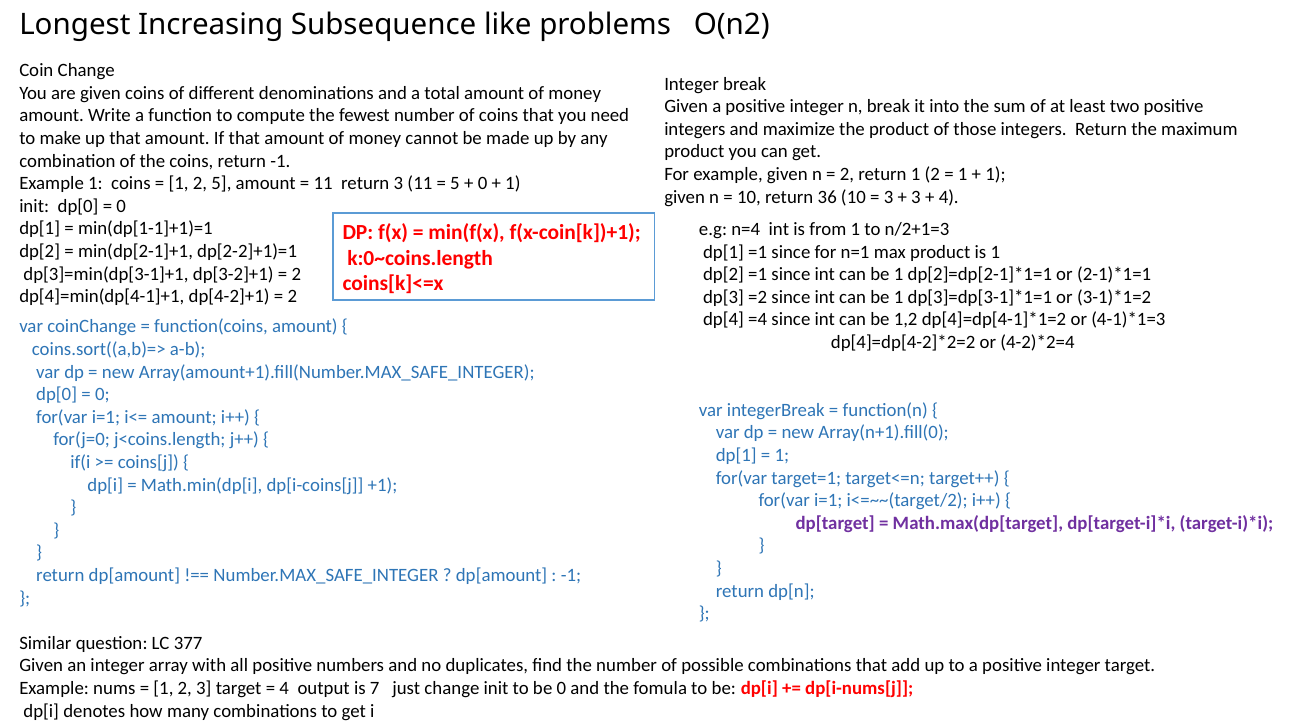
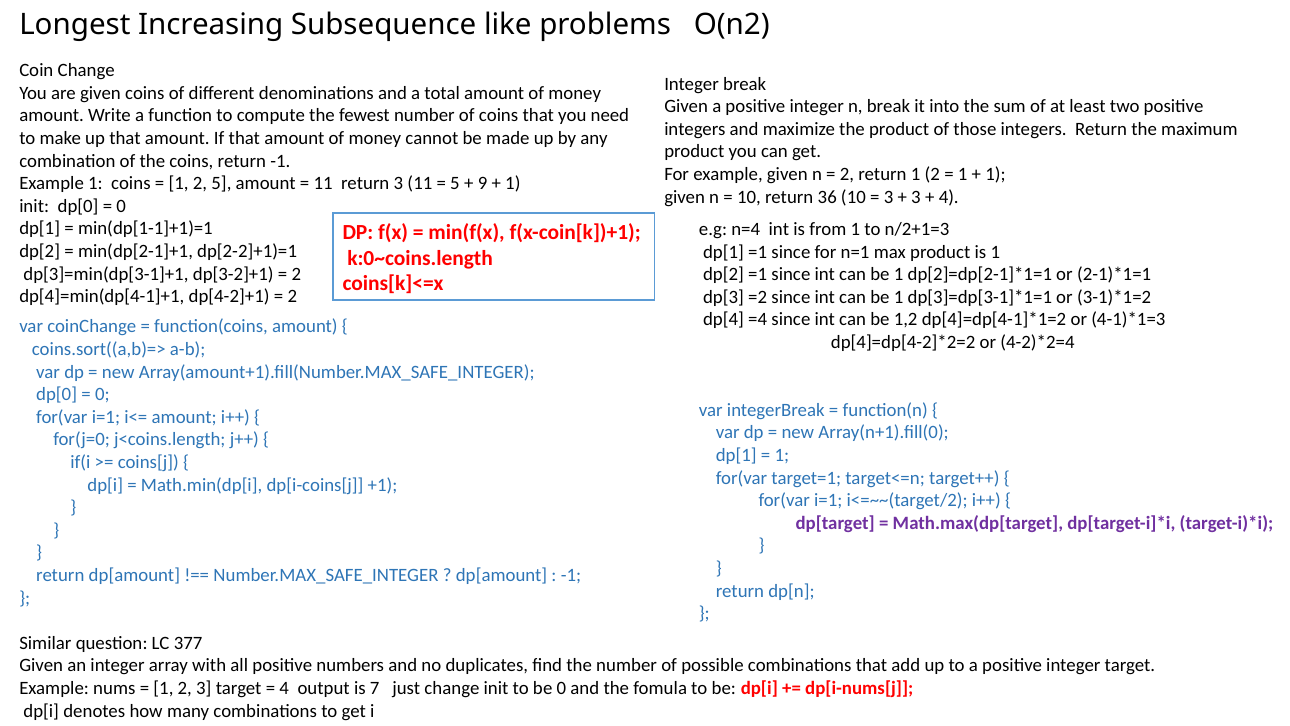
0: 0 -> 9 (483, 183)
